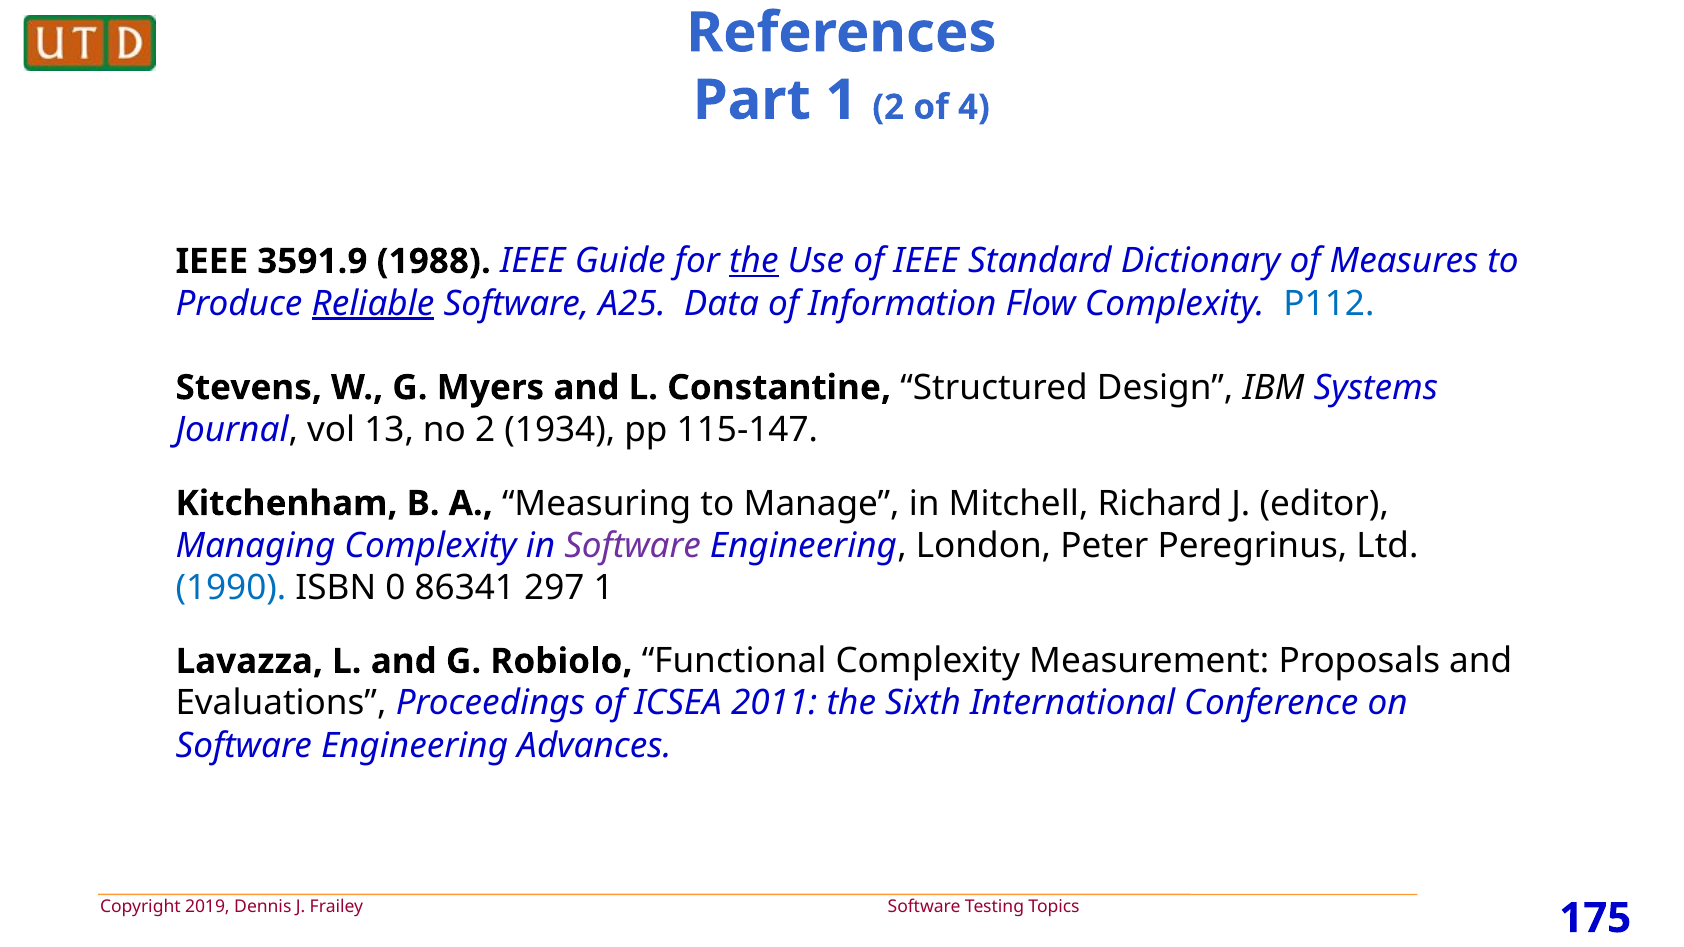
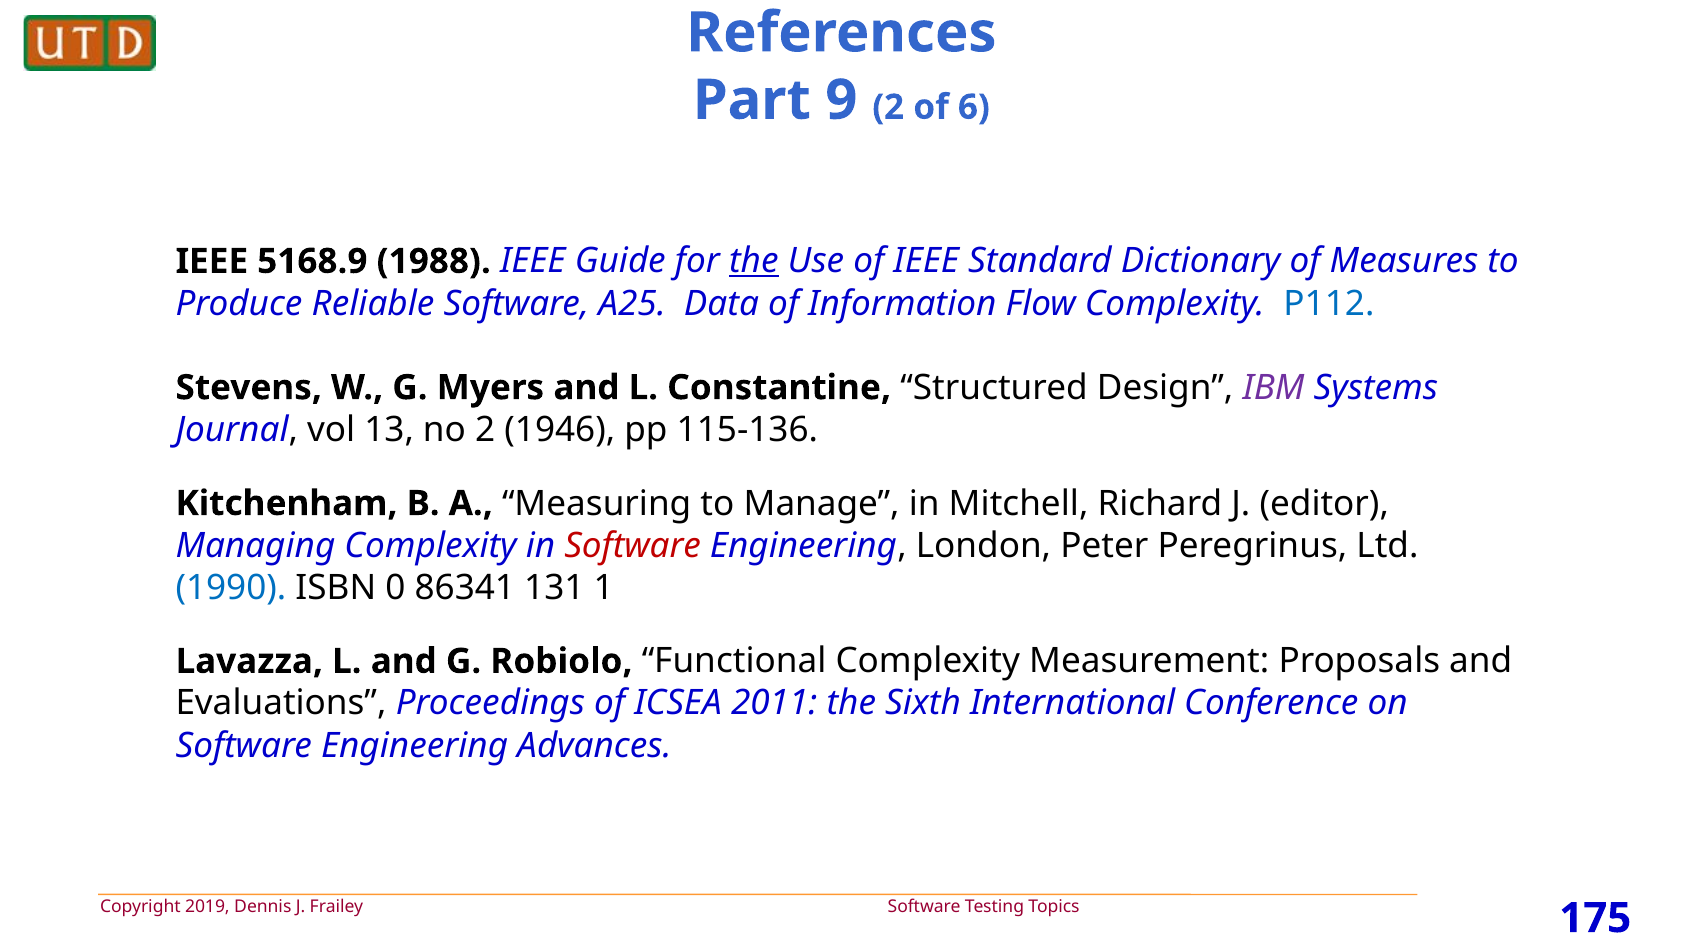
Part 1: 1 -> 9 (841, 100)
4: 4 -> 6 (974, 107)
3591.9: 3591.9 -> 5168.9 (312, 261)
Reliable underline: present -> none (373, 304)
IBM colour: black -> purple (1274, 388)
1934: 1934 -> 1946 (560, 430)
115-147: 115-147 -> 115-136 (747, 430)
Software colour: purple -> red (633, 546)
297: 297 -> 131 (554, 588)
